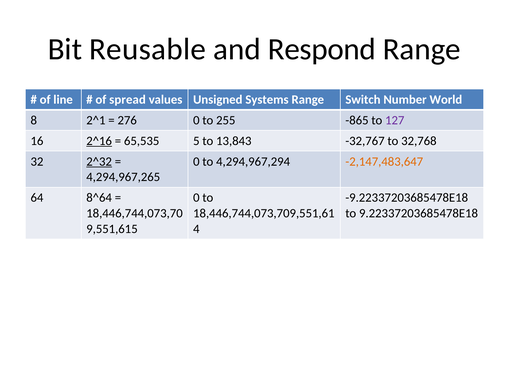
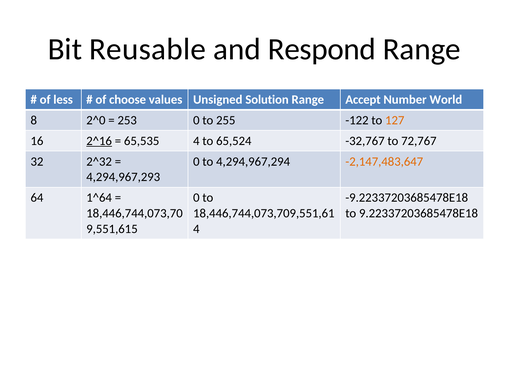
line: line -> less (63, 100)
spread: spread -> choose (128, 100)
Systems: Systems -> Solution (267, 100)
Switch: Switch -> Accept (363, 100)
2^1: 2^1 -> 2^0 (96, 120)
276: 276 -> 253 (127, 120)
-865: -865 -> -122 (357, 120)
127 colour: purple -> orange (395, 120)
65,535 5: 5 -> 4 (196, 141)
13,843: 13,843 -> 65,524 (234, 141)
32,768: 32,768 -> 72,767 (419, 141)
2^32 underline: present -> none (99, 161)
4,294,967,265: 4,294,967,265 -> 4,294,967,293 (123, 177)
8^64: 8^64 -> 1^64 (99, 198)
